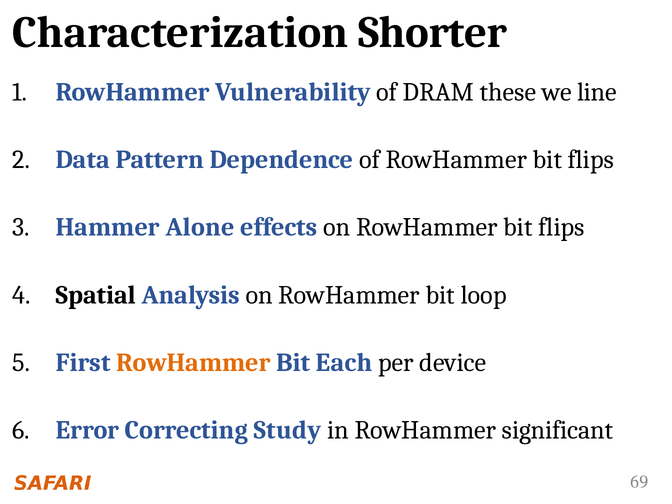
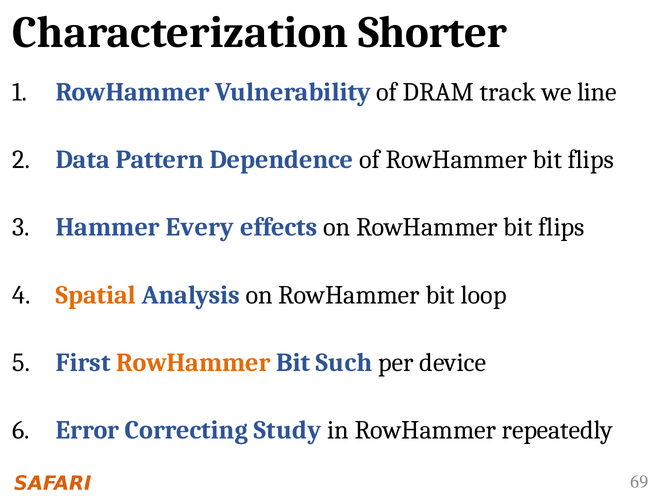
these: these -> track (508, 92)
Alone: Alone -> Every (200, 227)
Spatial colour: black -> orange (96, 295)
Each: Each -> Such (344, 363)
significant: significant -> repeatedly (558, 430)
